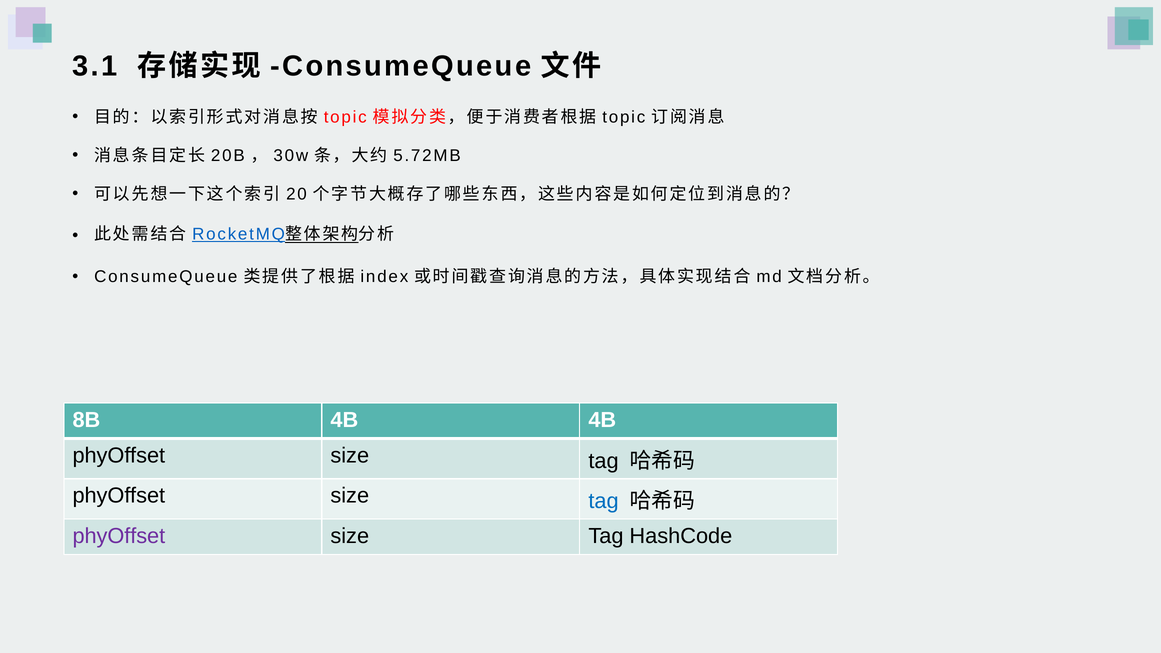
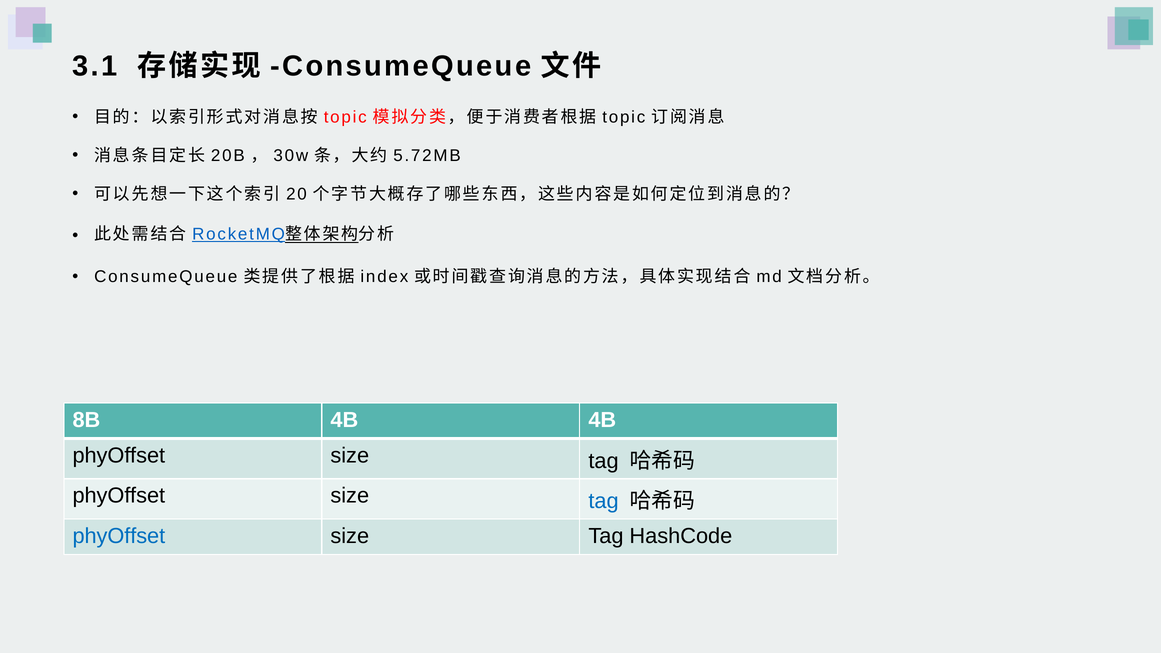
phyOffset colour: purple -> blue (119, 536)
